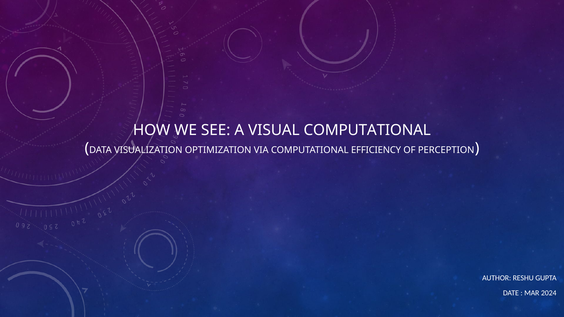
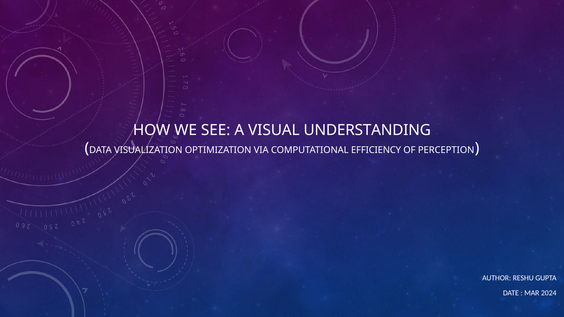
VISUAL COMPUTATIONAL: COMPUTATIONAL -> UNDERSTANDING (367, 130)
